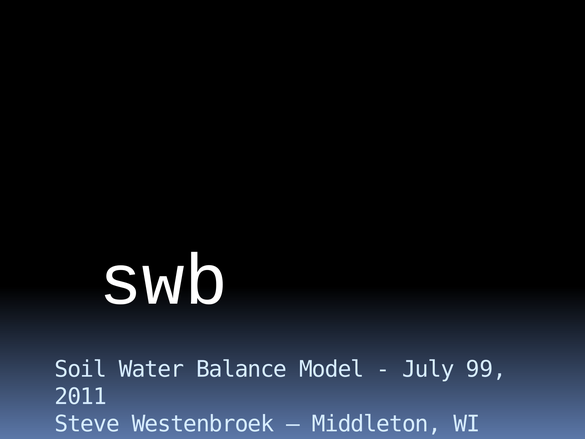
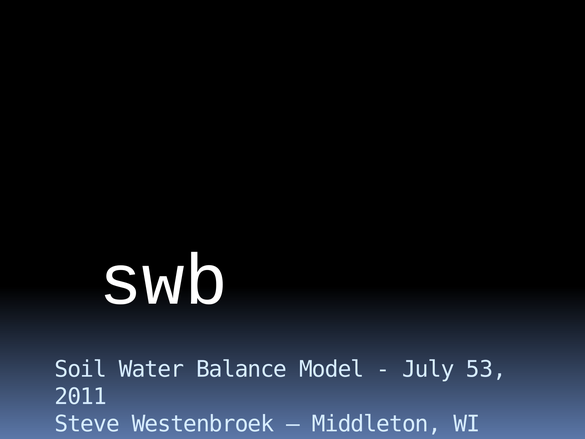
99: 99 -> 53 (486, 369)
